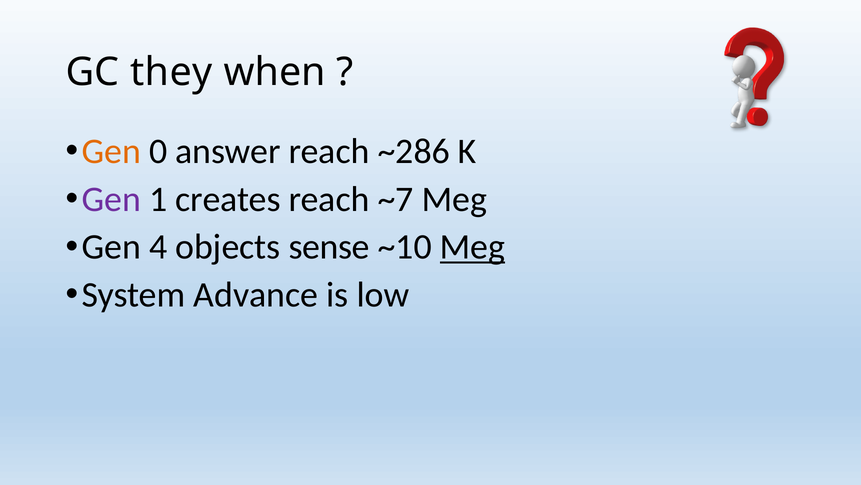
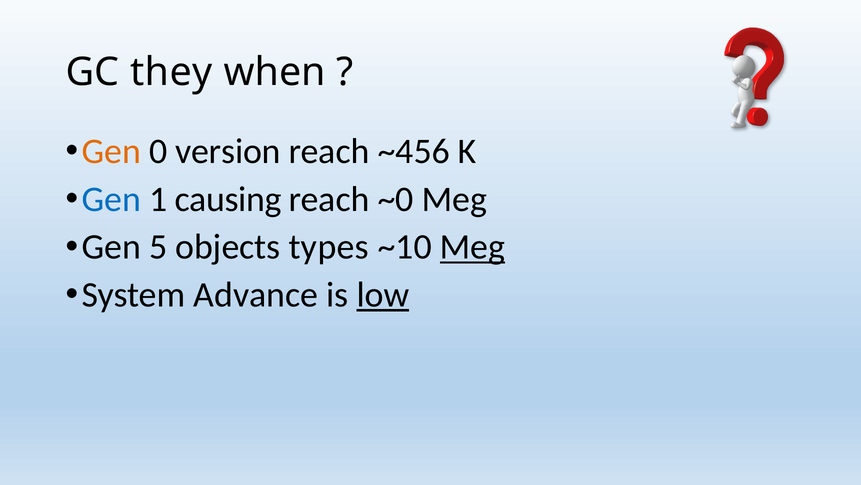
answer: answer -> version (228, 151)
~286: ~286 -> ~456 (414, 151)
Gen colour: purple -> blue (111, 199)
creates: creates -> causing (228, 199)
~7: ~7 -> ~0 (396, 199)
4: 4 -> 5 (158, 247)
sense: sense -> types (329, 247)
low underline: none -> present (383, 294)
